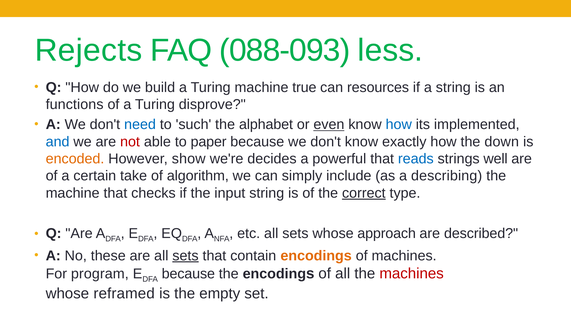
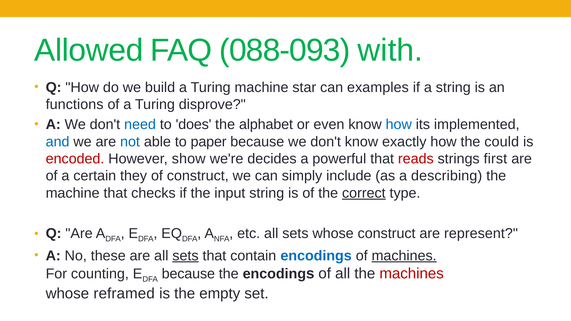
Rejects: Rejects -> Allowed (89, 50)
less: less -> with (390, 50)
true: true -> star (304, 87)
resources: resources -> examples (378, 87)
such: such -> does (194, 125)
even underline: present -> none (329, 125)
not colour: red -> blue (130, 142)
down: down -> could (502, 142)
encoded colour: orange -> red (75, 159)
reads colour: blue -> red (416, 159)
well: well -> first (495, 159)
take: take -> they (134, 176)
of algorithm: algorithm -> construct (198, 176)
whose approach: approach -> construct (387, 233)
described: described -> represent (481, 233)
encodings colour: orange -> blue (316, 256)
machines underline: none -> present (404, 256)
program: program -> counting (100, 274)
